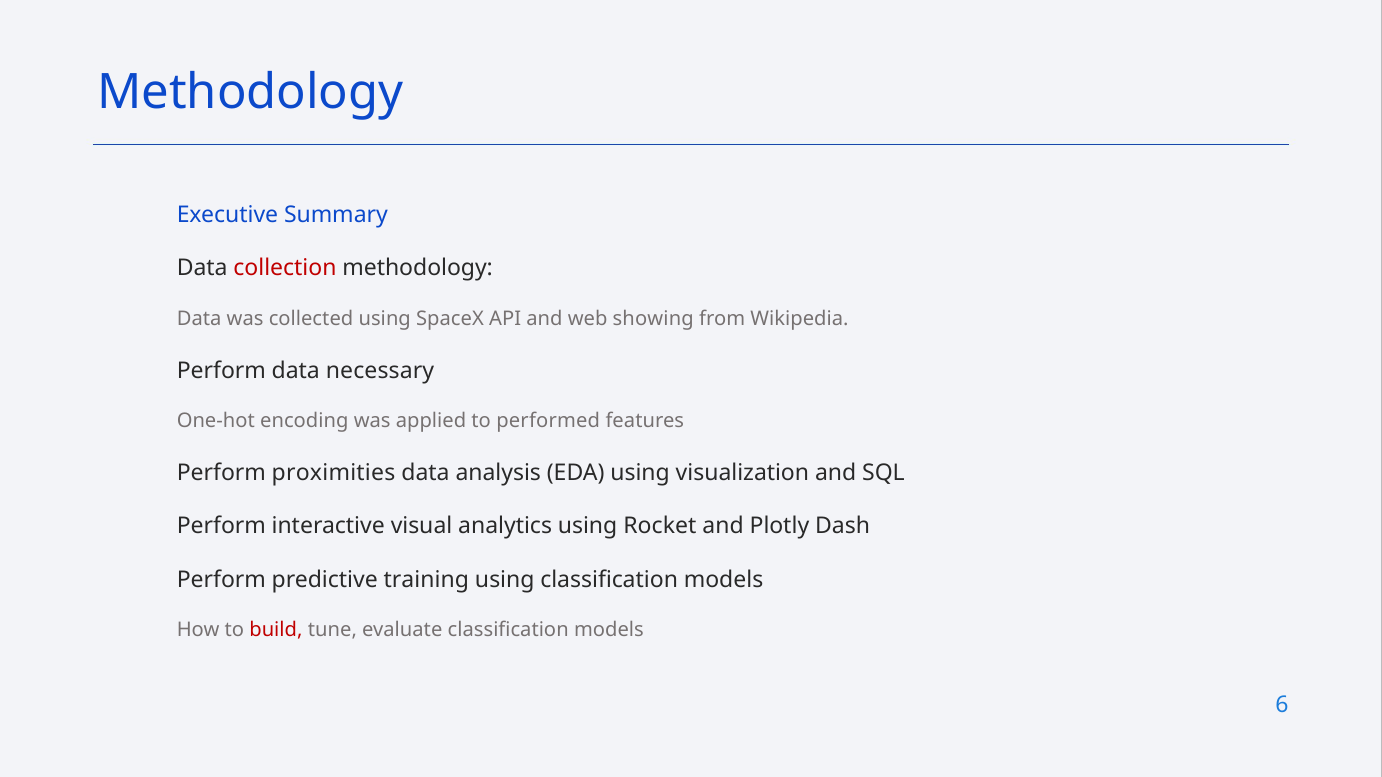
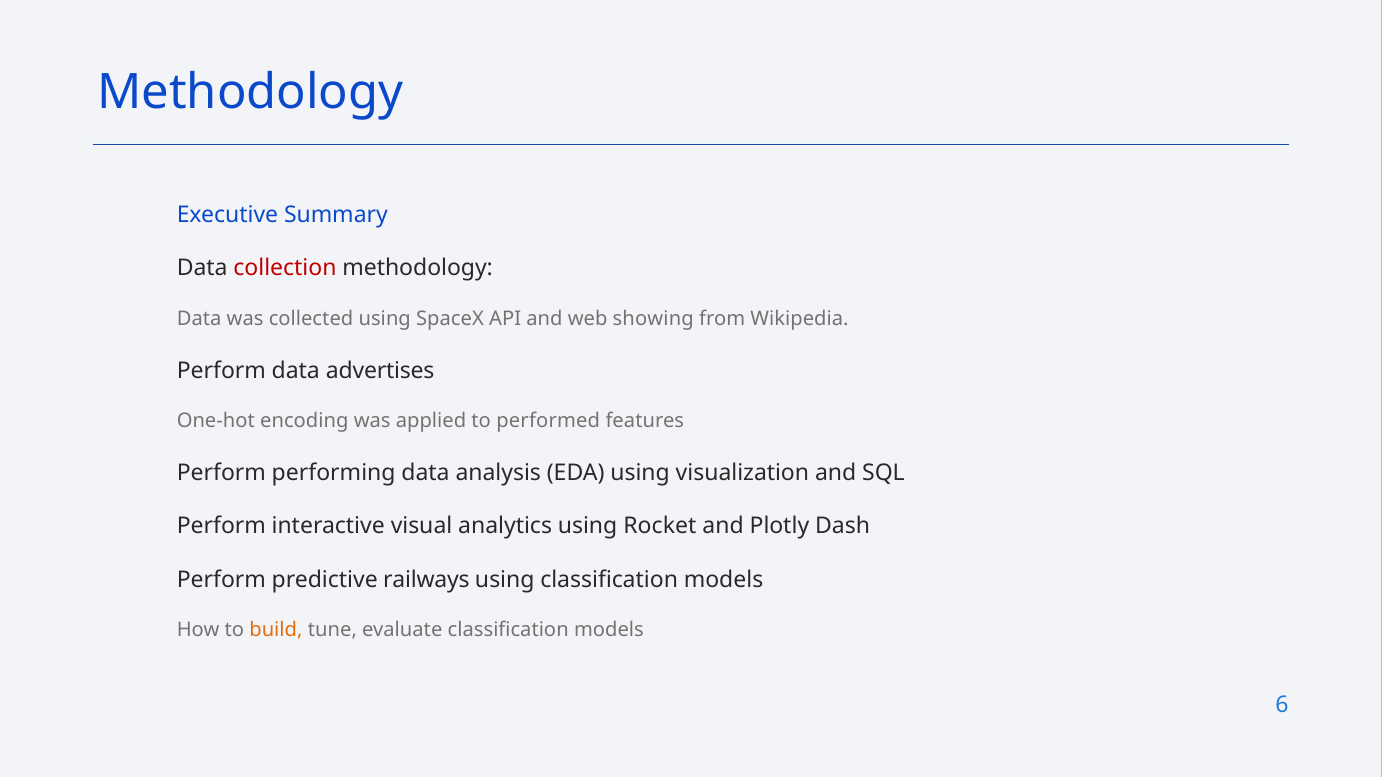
necessary: necessary -> advertises (380, 371)
proximities: proximities -> performing (334, 473)
training: training -> railways (426, 580)
build colour: red -> orange (276, 630)
